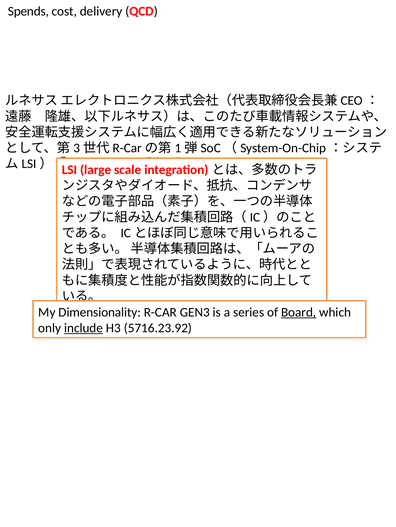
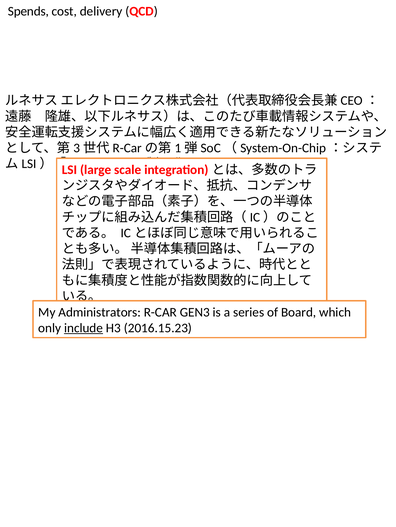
Dimensionality: Dimensionality -> Administrators (100, 313)
Board underline: present -> none (299, 313)
5716.23.92: 5716.23.92 -> 2016.15.23 (158, 329)
